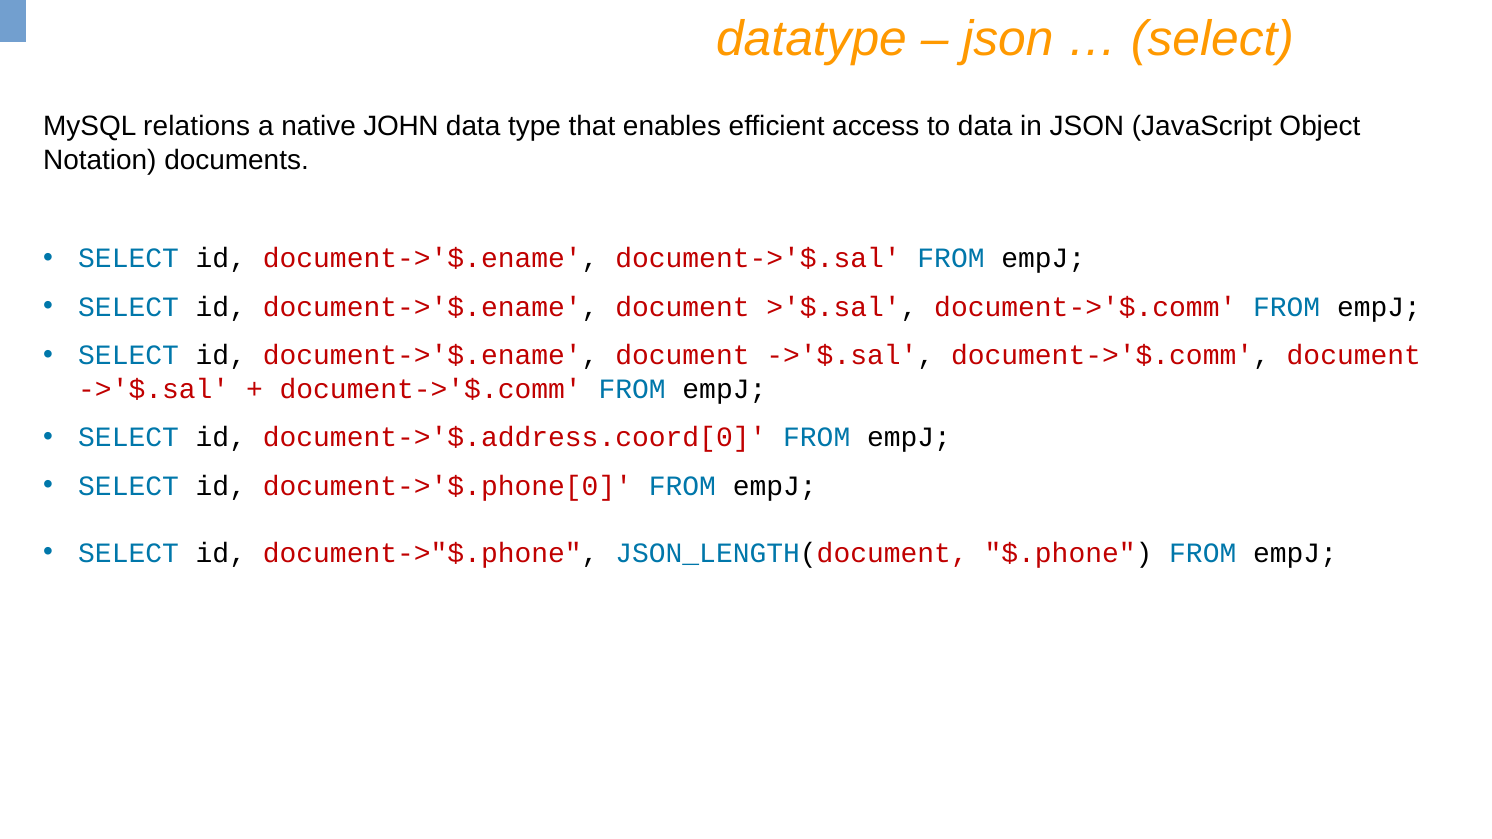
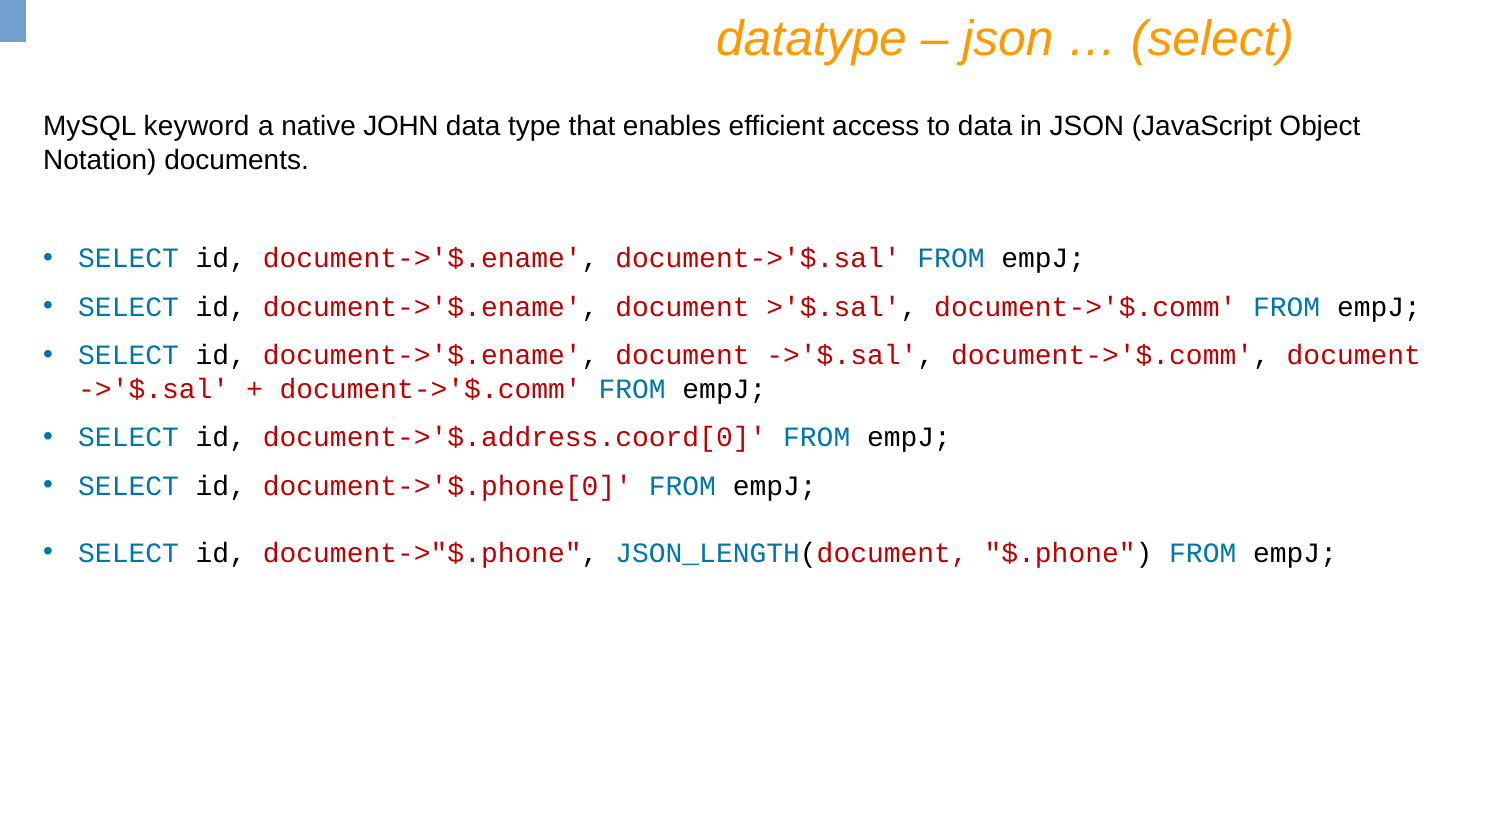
relations: relations -> keyword (197, 127)
